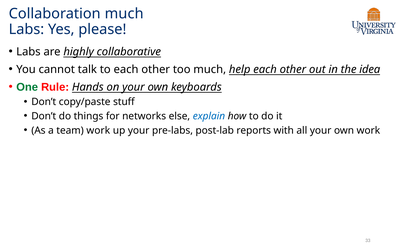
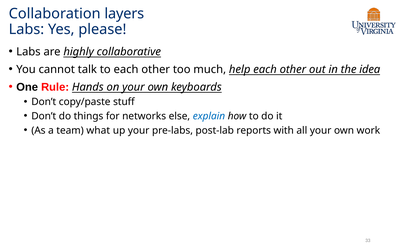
Collaboration much: much -> layers (124, 14)
One colour: green -> black (27, 87)
team work: work -> what (98, 130)
